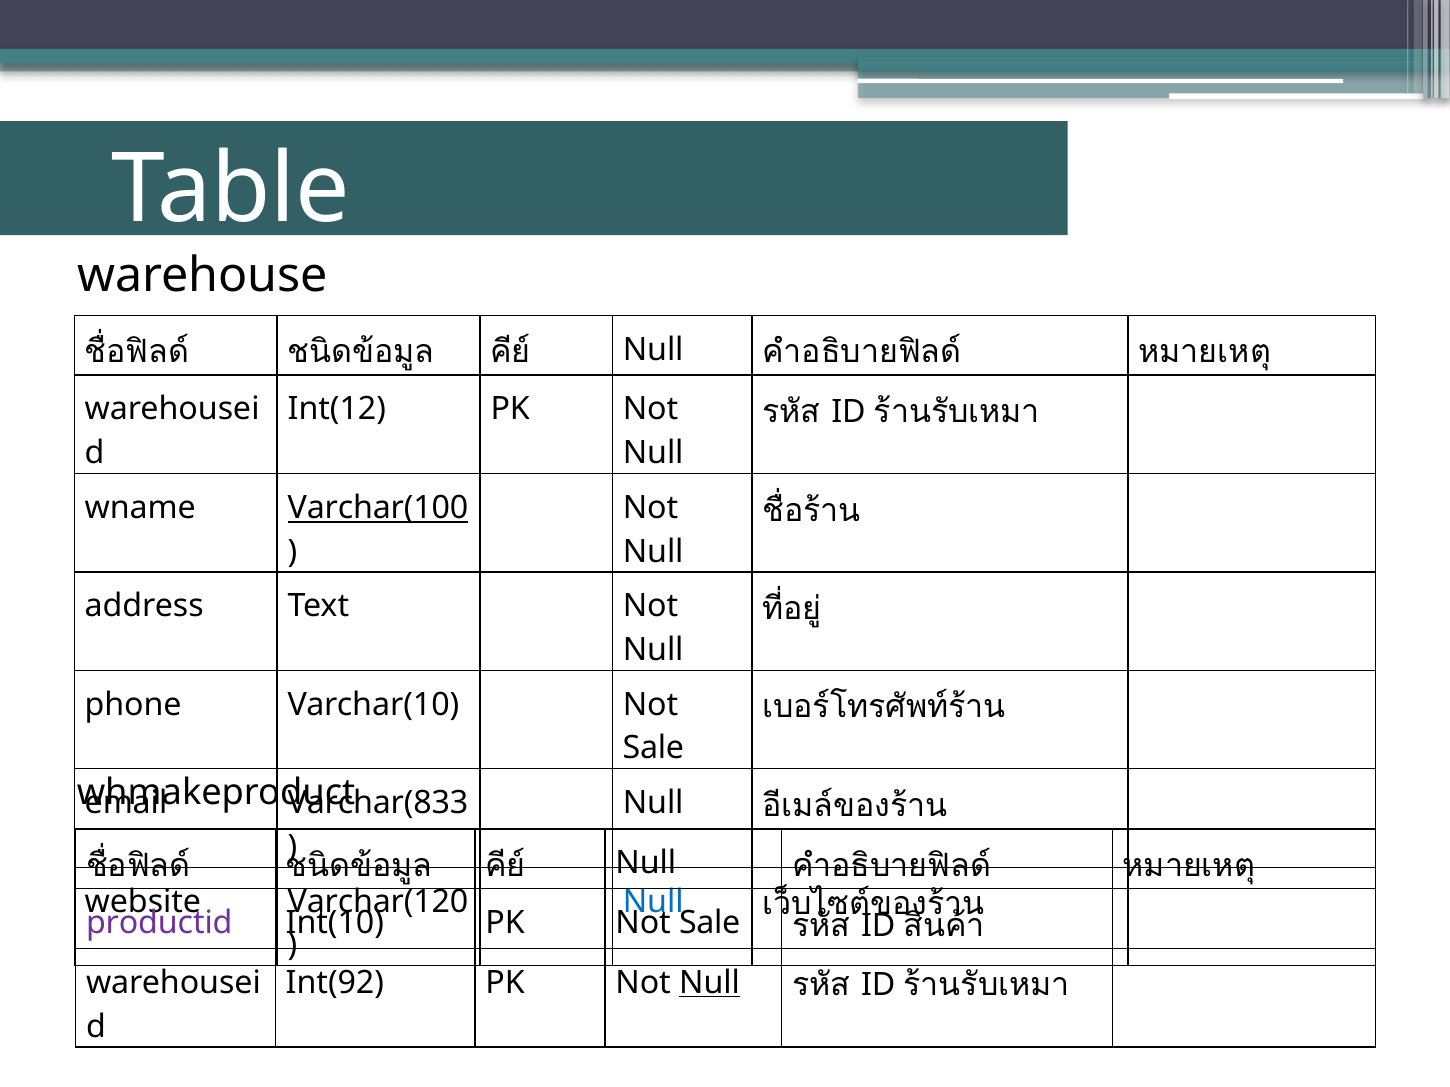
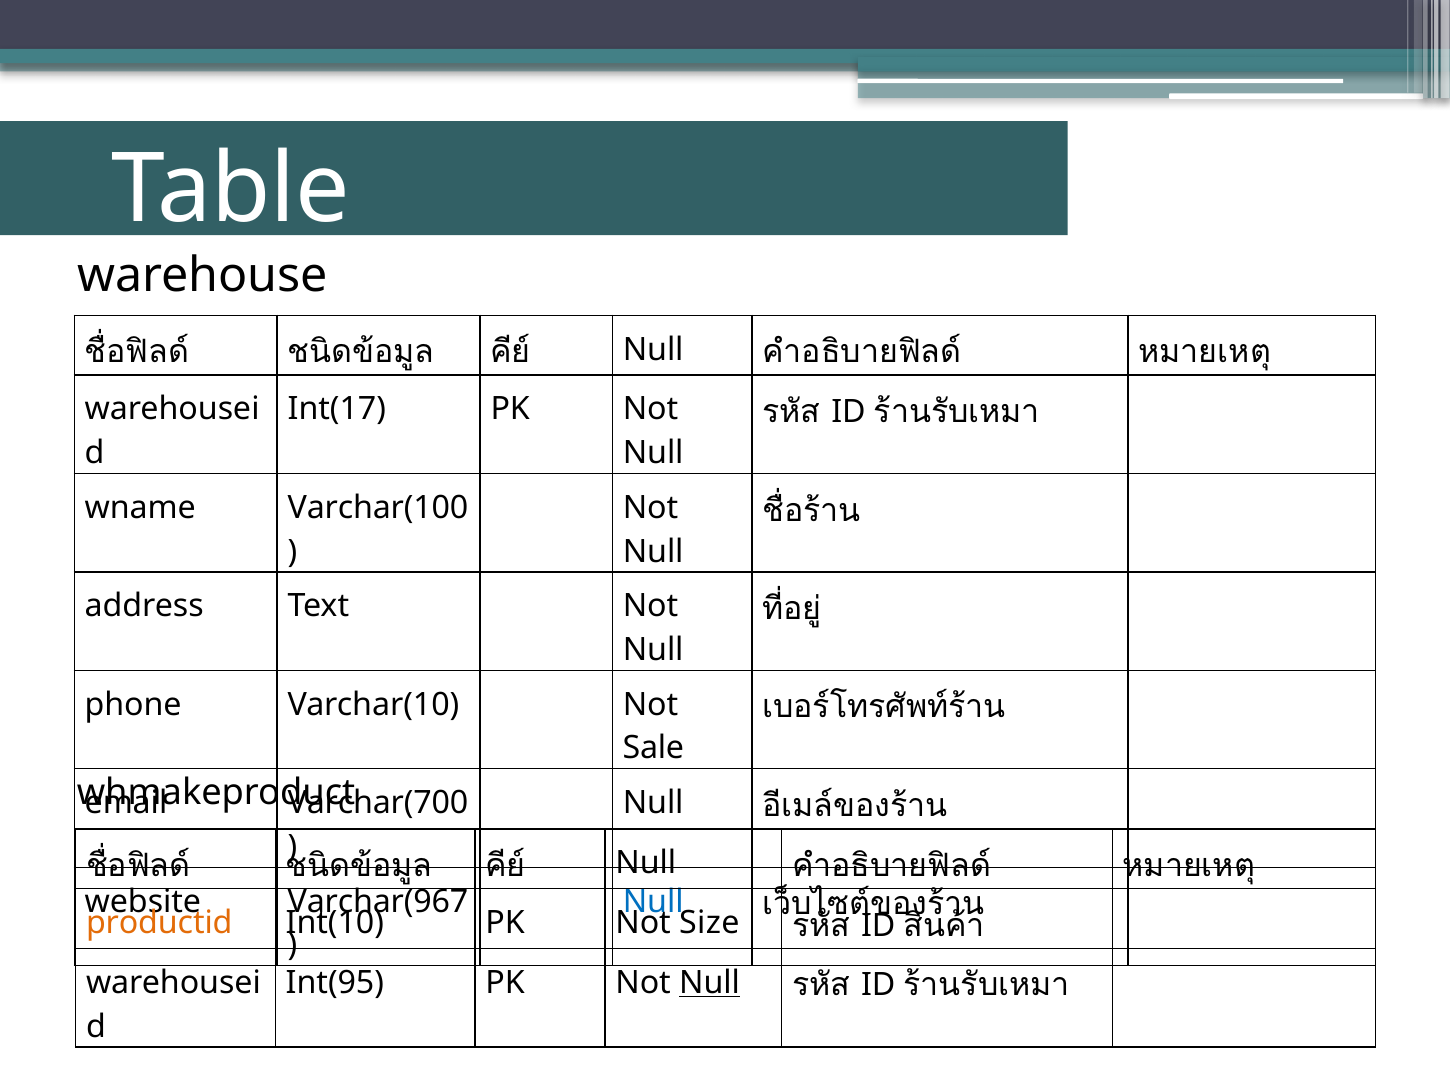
Int(12: Int(12 -> Int(17 (337, 409)
Varchar(100 underline: present -> none (378, 508)
Varchar(833: Varchar(833 -> Varchar(700 (378, 803)
Varchar(120: Varchar(120 -> Varchar(967 (378, 902)
productid colour: purple -> orange (159, 923)
PK Not Sale: Sale -> Size (709, 923)
Int(92: Int(92 -> Int(95 (335, 983)
